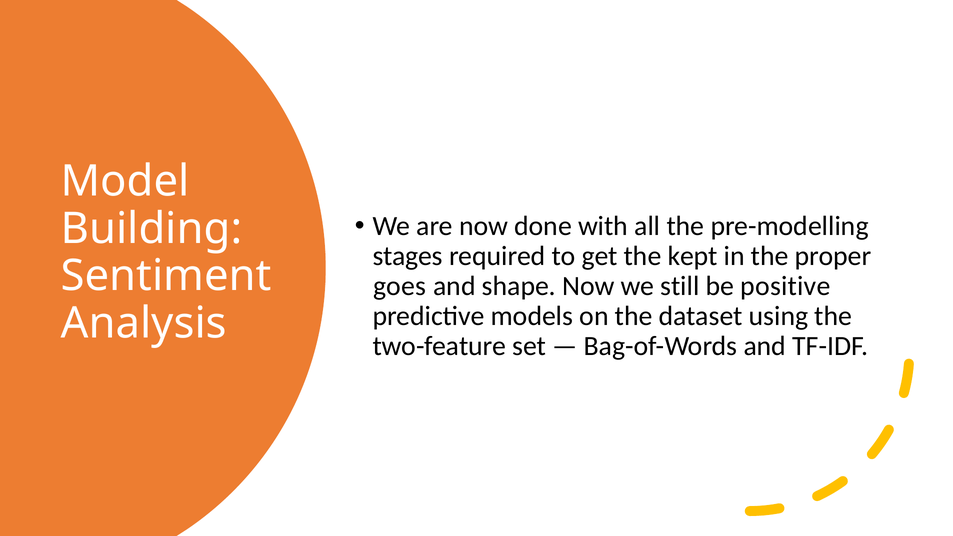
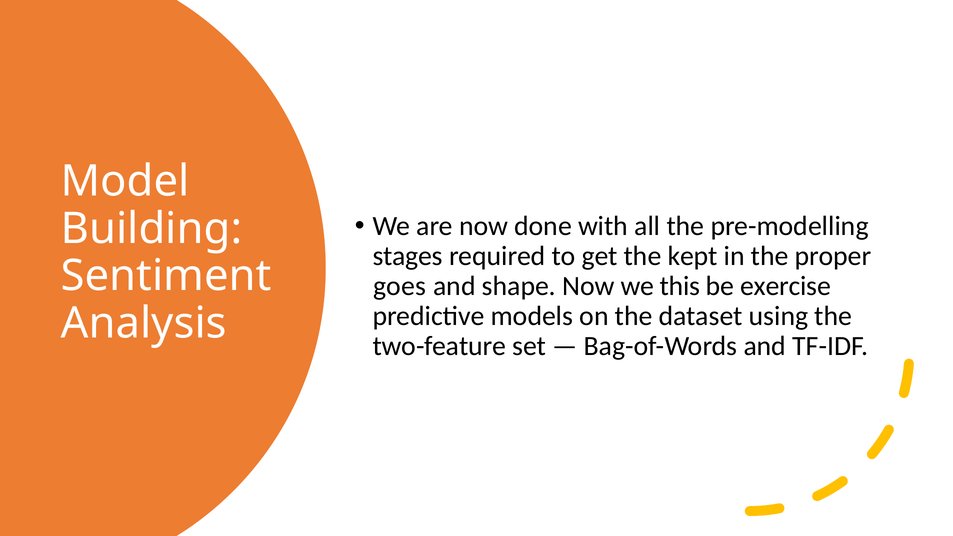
still: still -> this (680, 286)
positive: positive -> exercise (786, 286)
